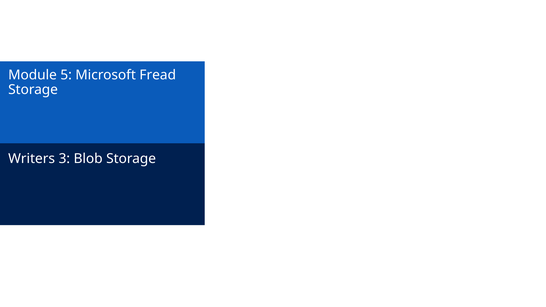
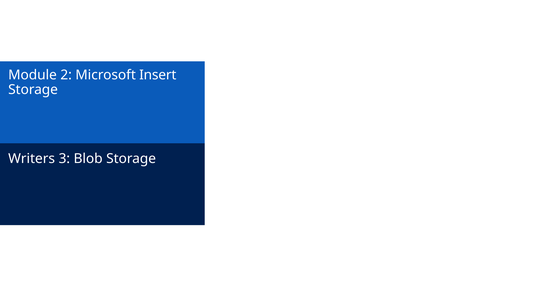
5: 5 -> 2 (66, 75)
Fread: Fread -> Insert (158, 75)
